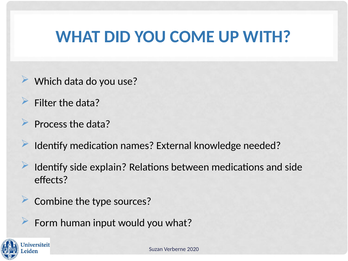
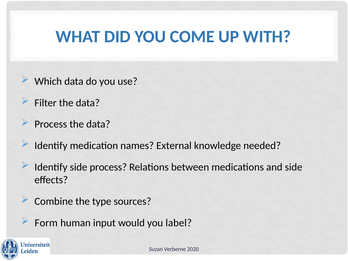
side explain: explain -> process (108, 167)
you what: what -> label (179, 223)
